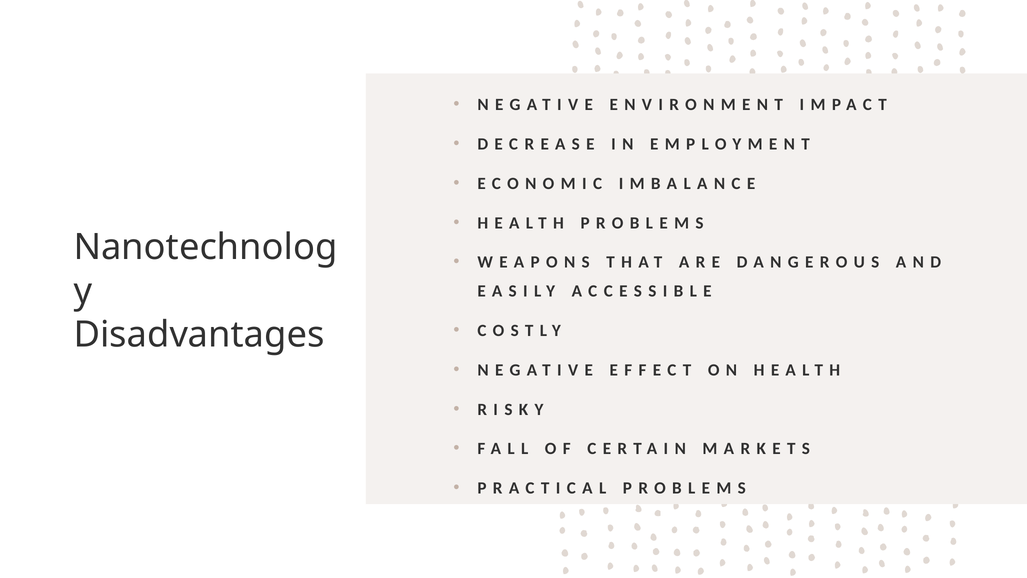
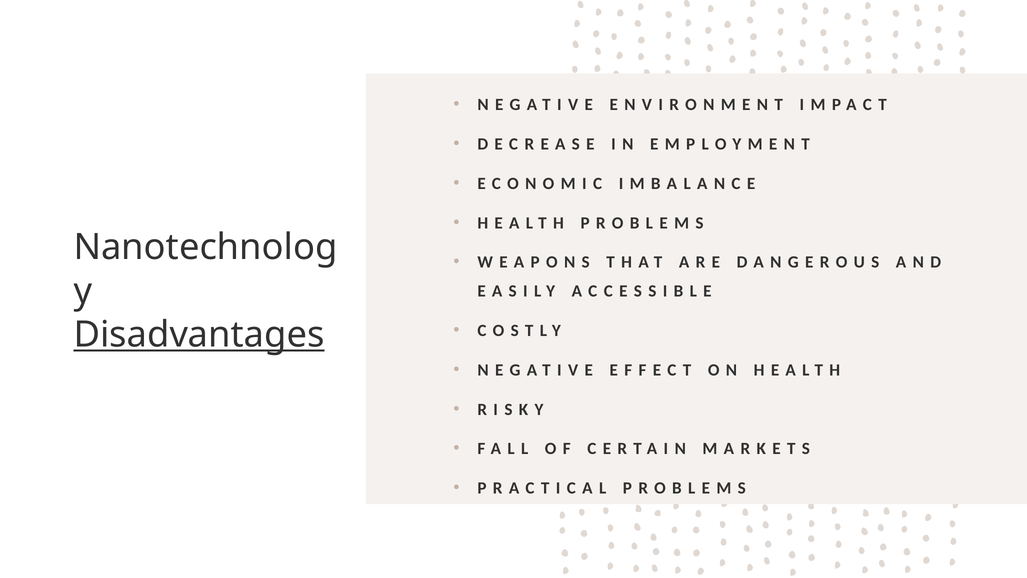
Disadvantages underline: none -> present (199, 335)
